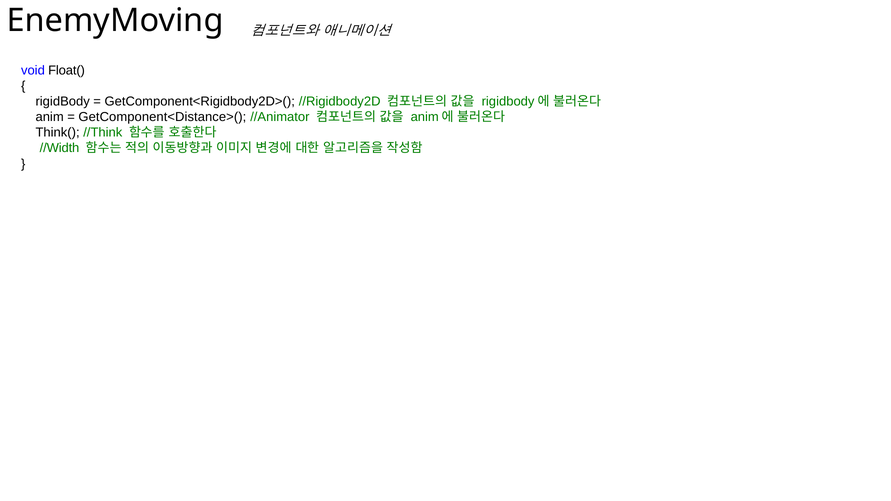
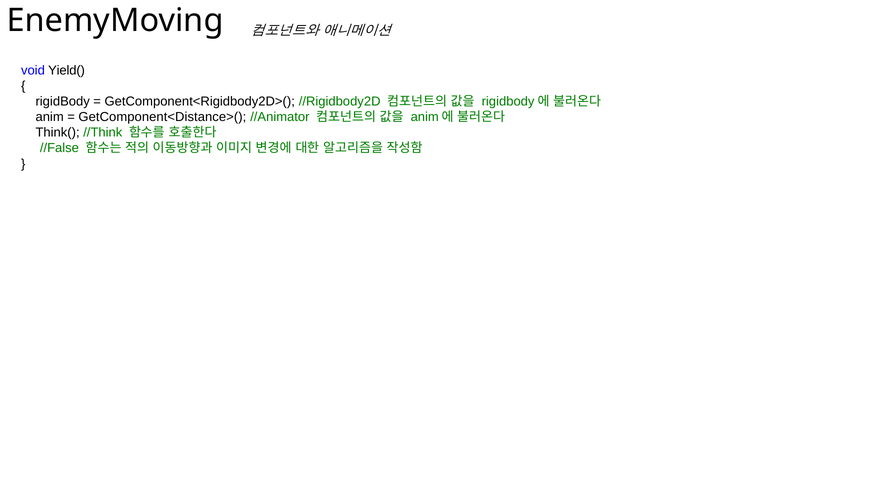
Float(: Float( -> Yield( (67, 70)
//Width: //Width -> //False (59, 148)
